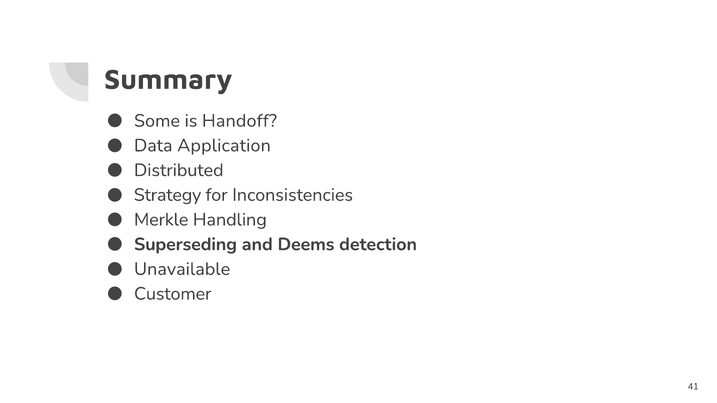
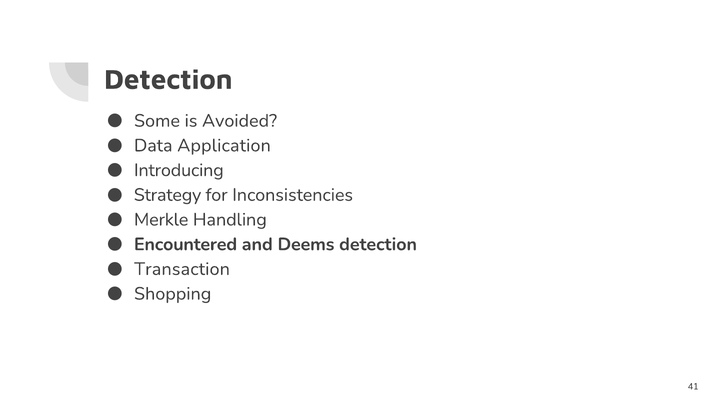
Summary: Summary -> Detection (168, 80)
Handoff: Handoff -> Avoided (240, 121)
Distributed: Distributed -> Introducing (179, 170)
Superseding: Superseding -> Encountered (186, 244)
Unavailable: Unavailable -> Transaction (182, 269)
Customer: Customer -> Shopping (173, 294)
